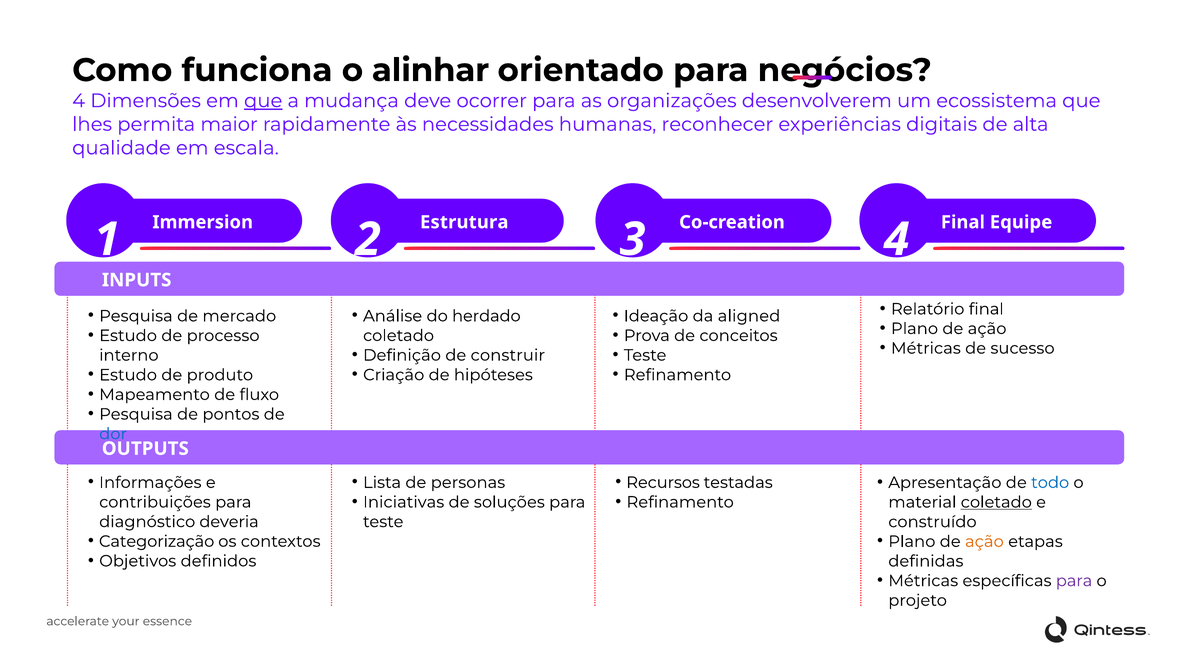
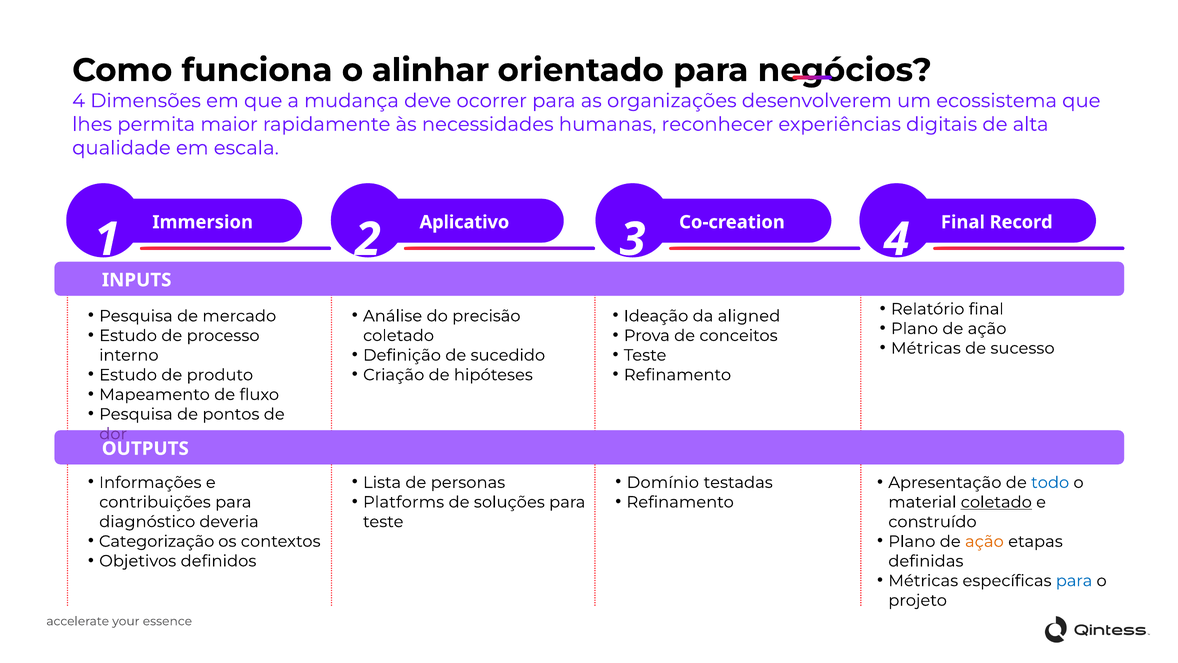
que underline: present -> none (263, 101)
Estrutura: Estrutura -> Aplicativo (464, 222)
Equipe: Equipe -> Record (1021, 222)
herdado: herdado -> precisão (486, 316)
construir: construir -> sucedido (508, 355)
dor colour: blue -> purple (113, 434)
Recursos: Recursos -> Domínio (663, 482)
Iniciativas: Iniciativas -> Platforms (404, 502)
para colour: purple -> blue (1074, 580)
